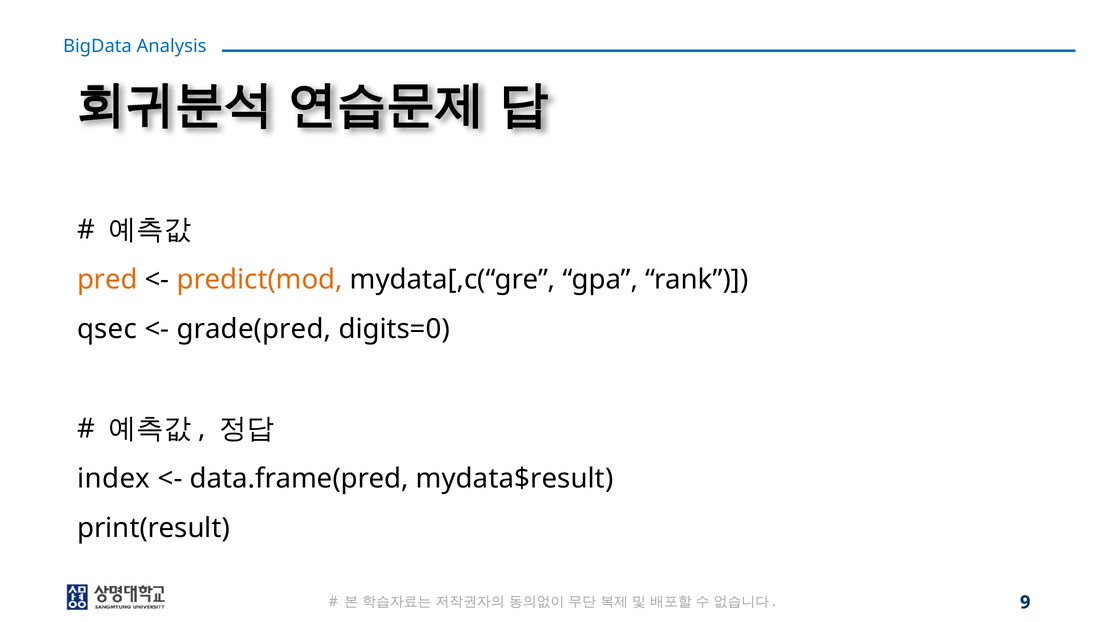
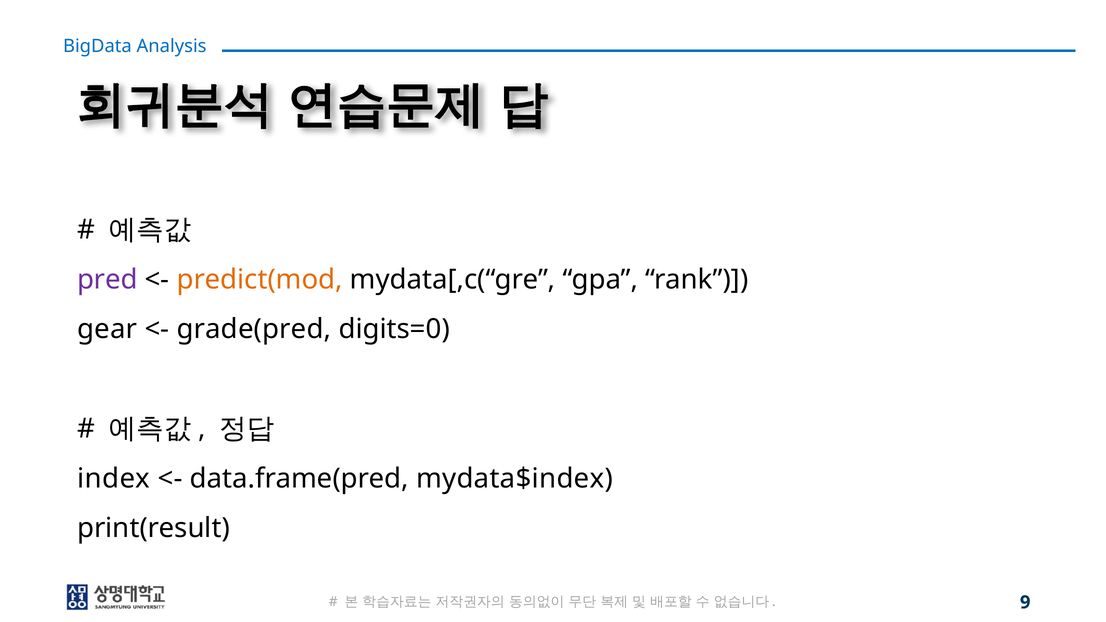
pred colour: orange -> purple (107, 280)
qsec: qsec -> gear (107, 329)
mydata$result: mydata$result -> mydata$index (514, 479)
